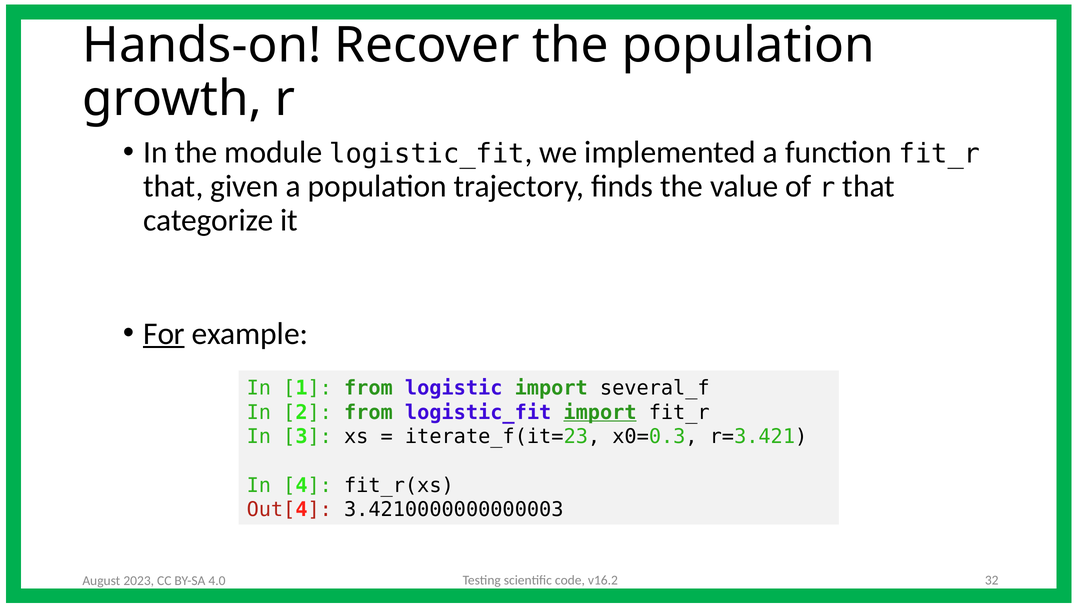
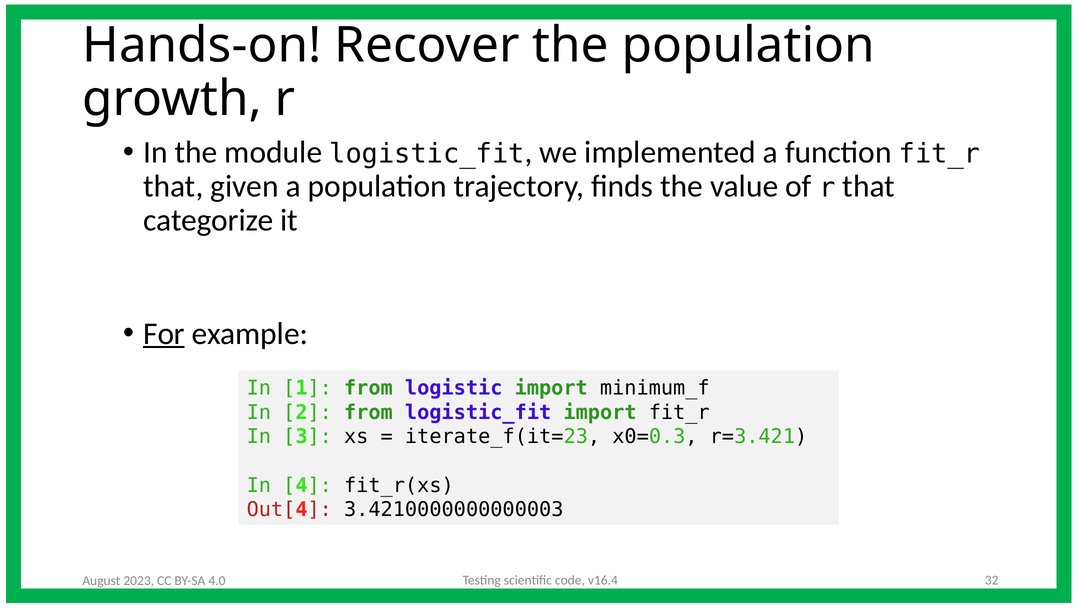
several_f: several_f -> minimum_f (655, 388)
import underline: present -> none (600, 412)
v16.2: v16.2 -> v16.4 (603, 581)
